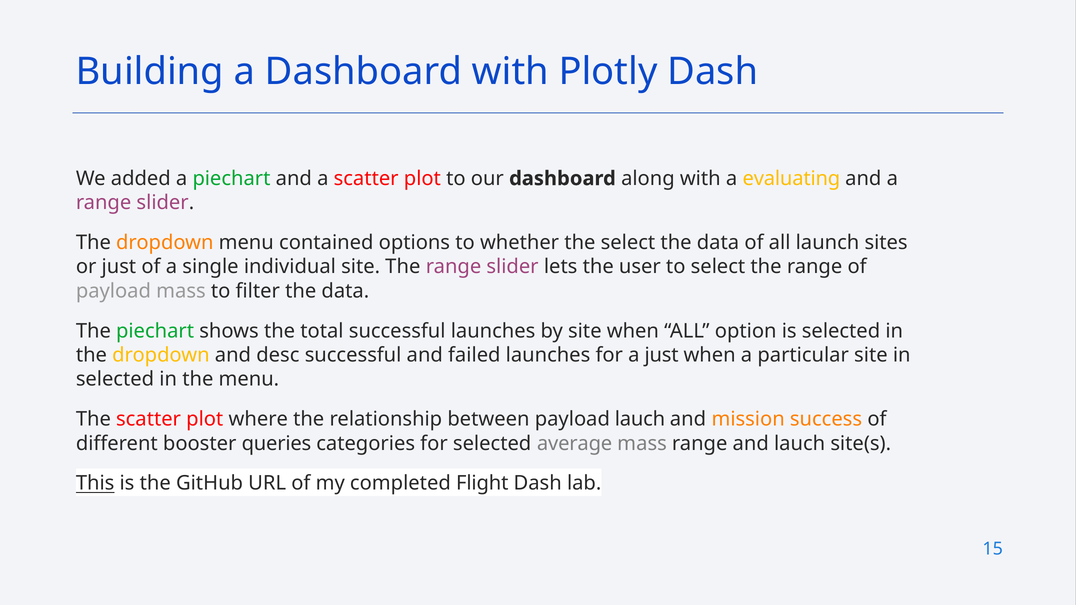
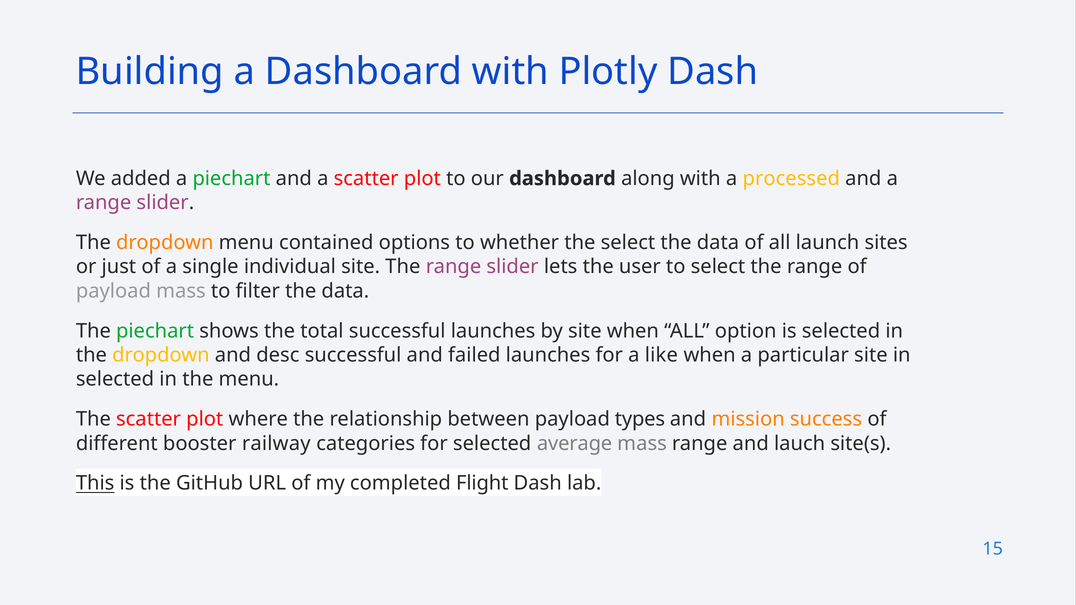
evaluating: evaluating -> processed (791, 179)
a just: just -> like (661, 355)
payload lauch: lauch -> types (640, 419)
queries: queries -> railway (276, 444)
